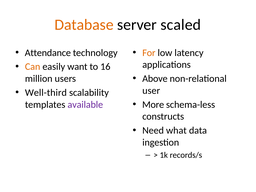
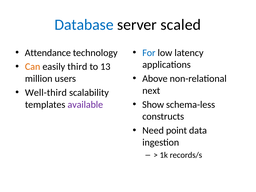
Database colour: orange -> blue (84, 25)
For colour: orange -> blue (149, 53)
want: want -> third (77, 67)
16: 16 -> 13 (105, 67)
user: user -> next (151, 91)
More: More -> Show (153, 105)
what: what -> point (176, 130)
